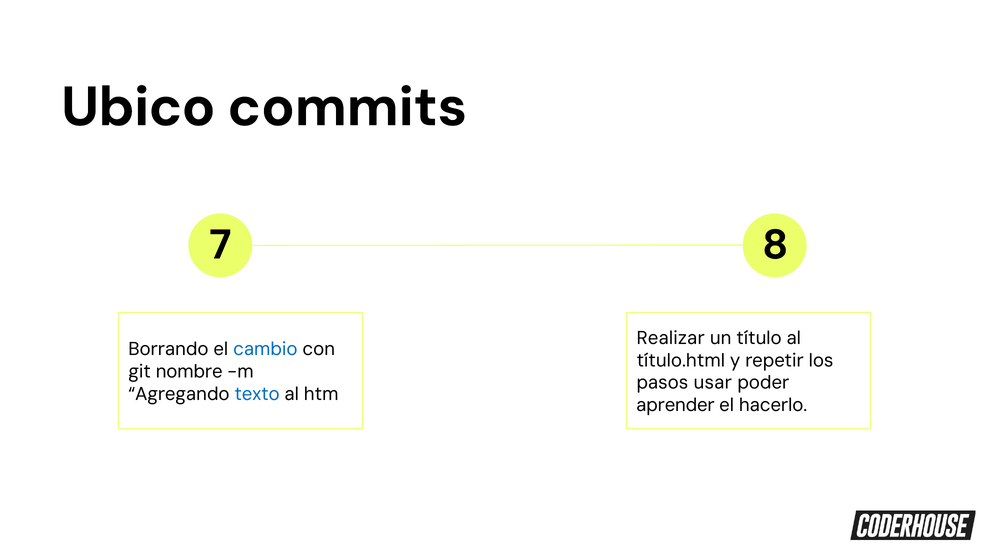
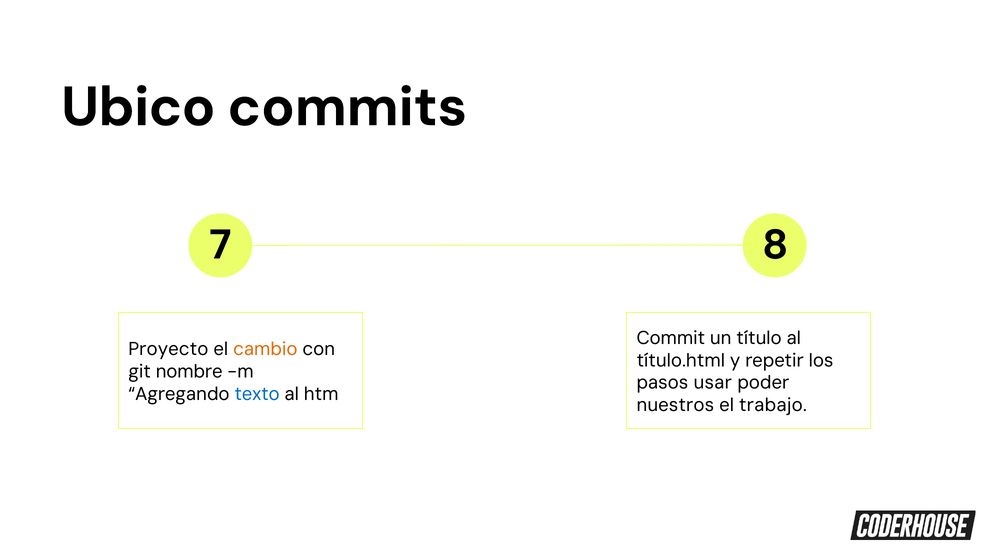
Realizar: Realizar -> Commit (671, 338)
Borrando: Borrando -> Proyecto (168, 349)
cambio colour: blue -> orange (265, 349)
aprender: aprender -> nuestros (675, 405)
hacerlo: hacerlo -> trabajo (773, 405)
